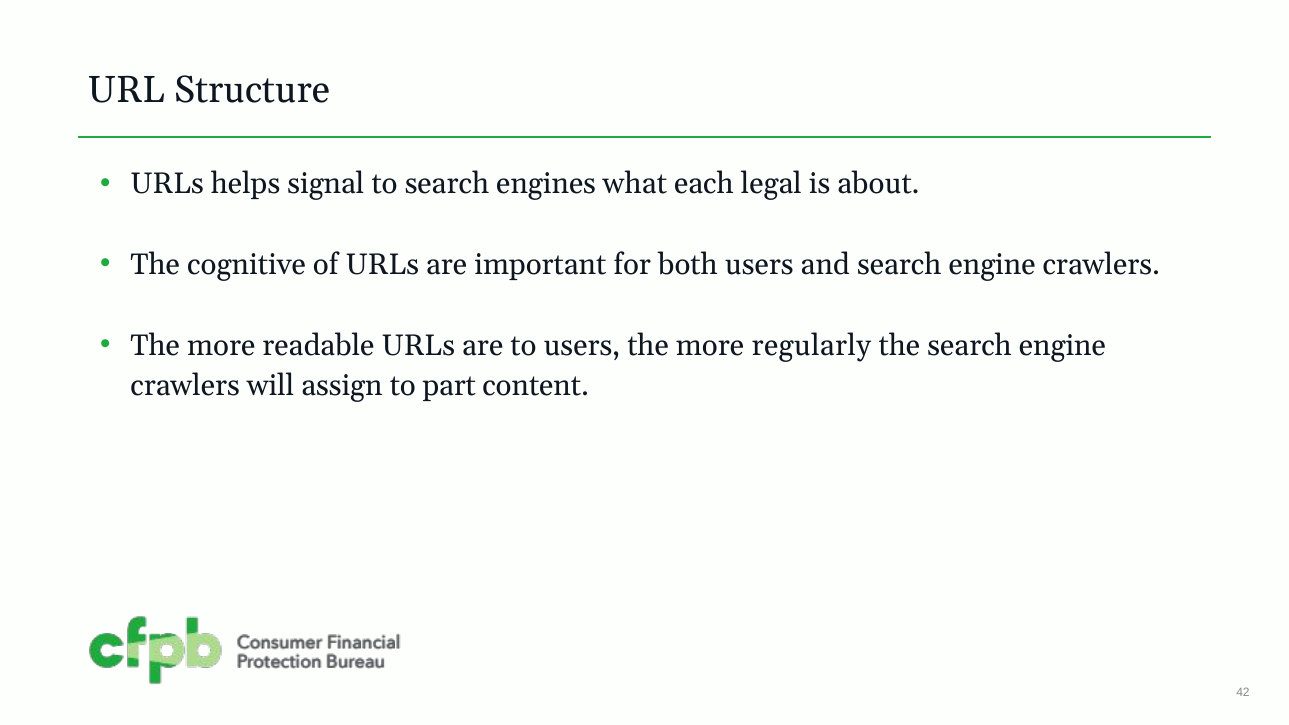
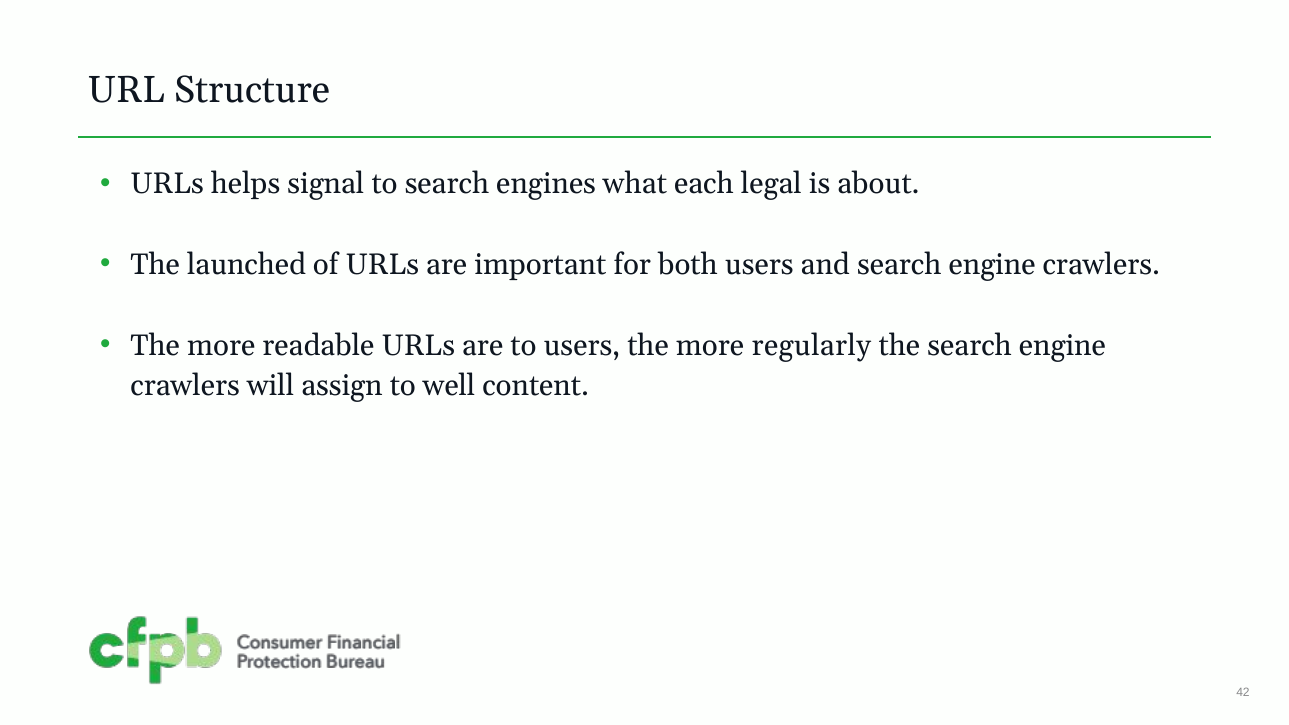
cognitive: cognitive -> launched (247, 265)
part: part -> well (449, 386)
